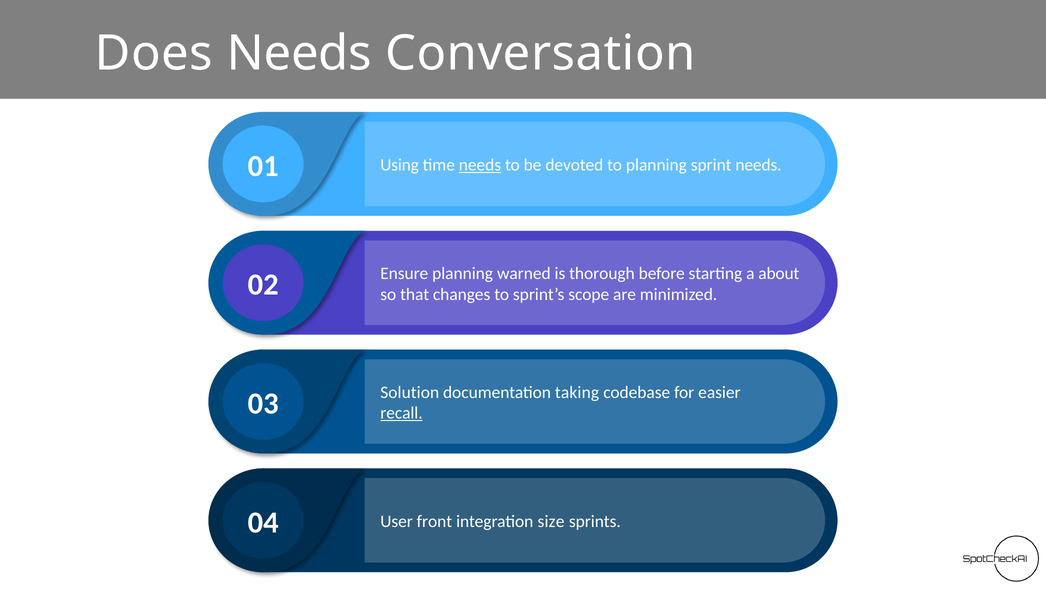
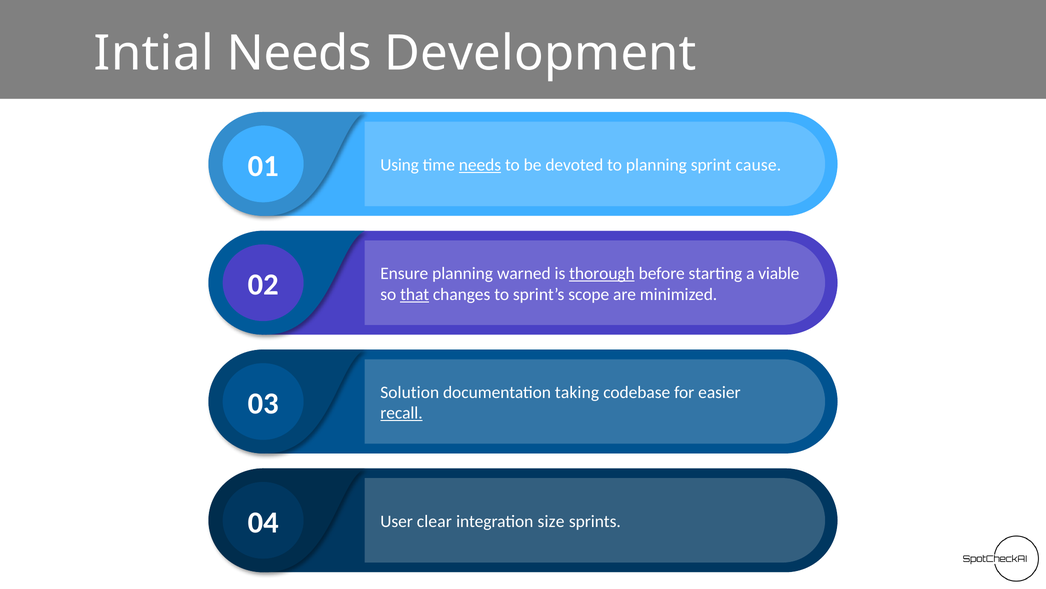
Does: Does -> Intial (154, 53)
Conversation: Conversation -> Development (540, 53)
sprint needs: needs -> cause (758, 165)
thorough underline: none -> present (602, 273)
about: about -> viable (779, 273)
that underline: none -> present (415, 294)
front: front -> clear (434, 521)
